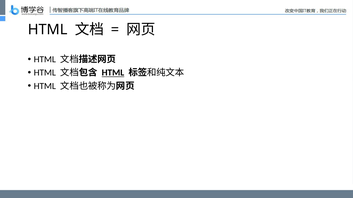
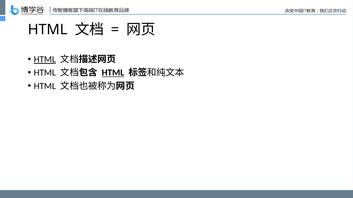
HTML underline: none -> present (45, 60)
